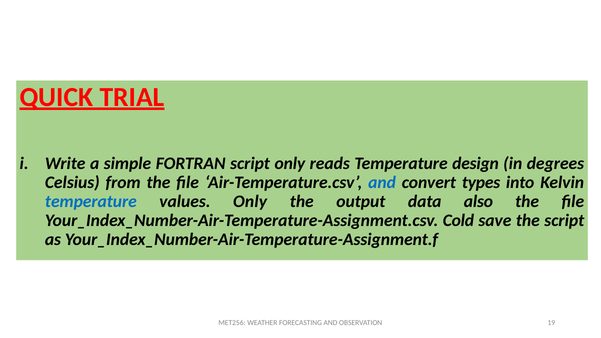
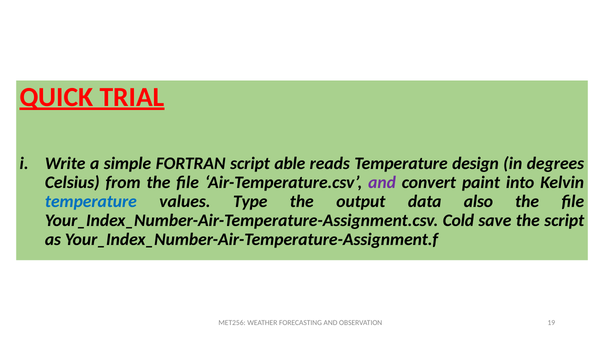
script only: only -> able (290, 164)
and colour: blue -> purple (382, 183)
types: types -> paint (481, 183)
values Only: Only -> Type (250, 202)
